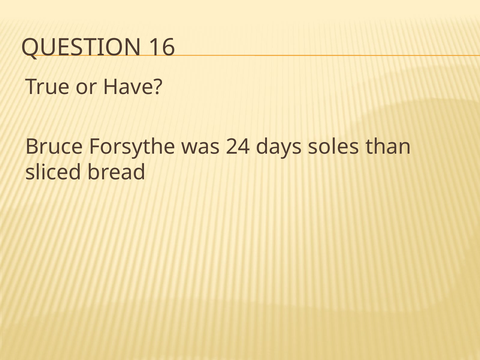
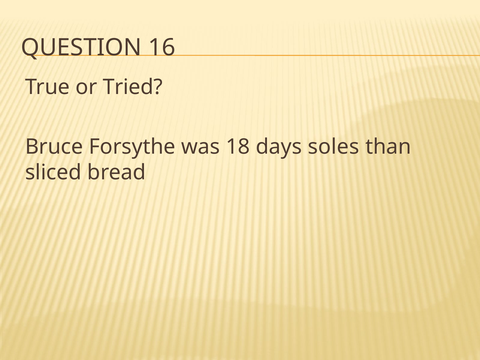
Have: Have -> Tried (133, 87)
24: 24 -> 18 (238, 147)
